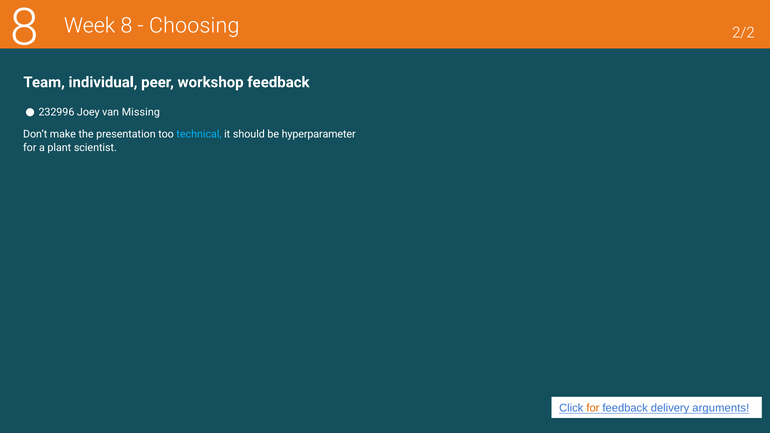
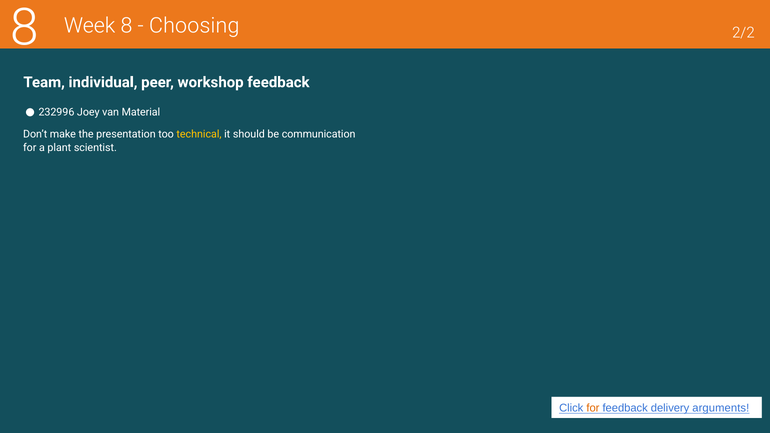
Missing: Missing -> Material (141, 112)
technical colour: light blue -> yellow (199, 134)
hyperparameter: hyperparameter -> communication (319, 134)
